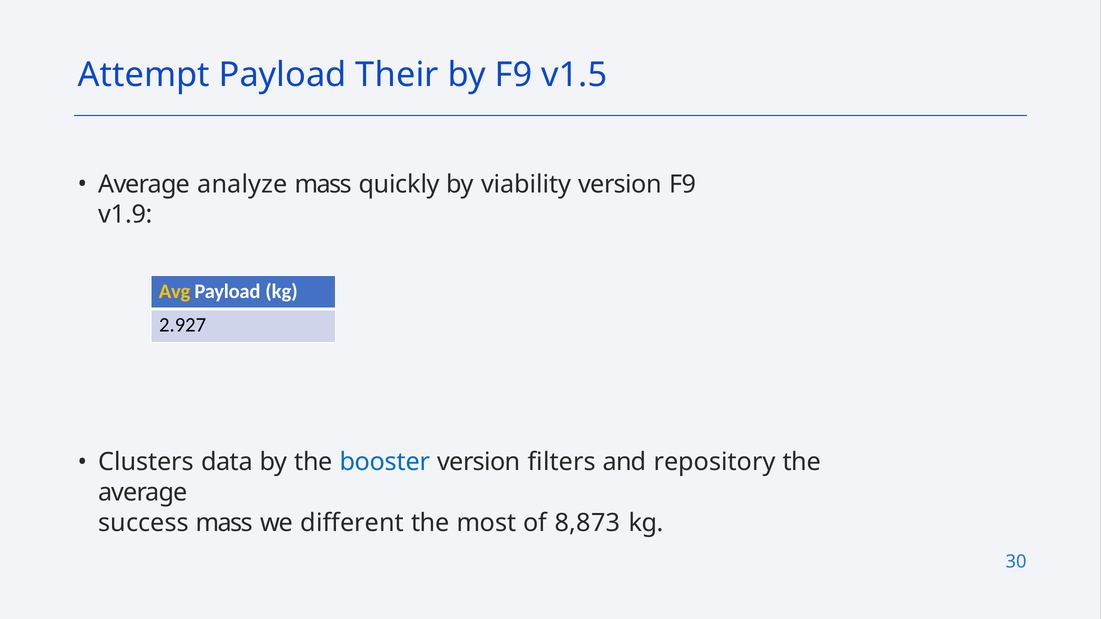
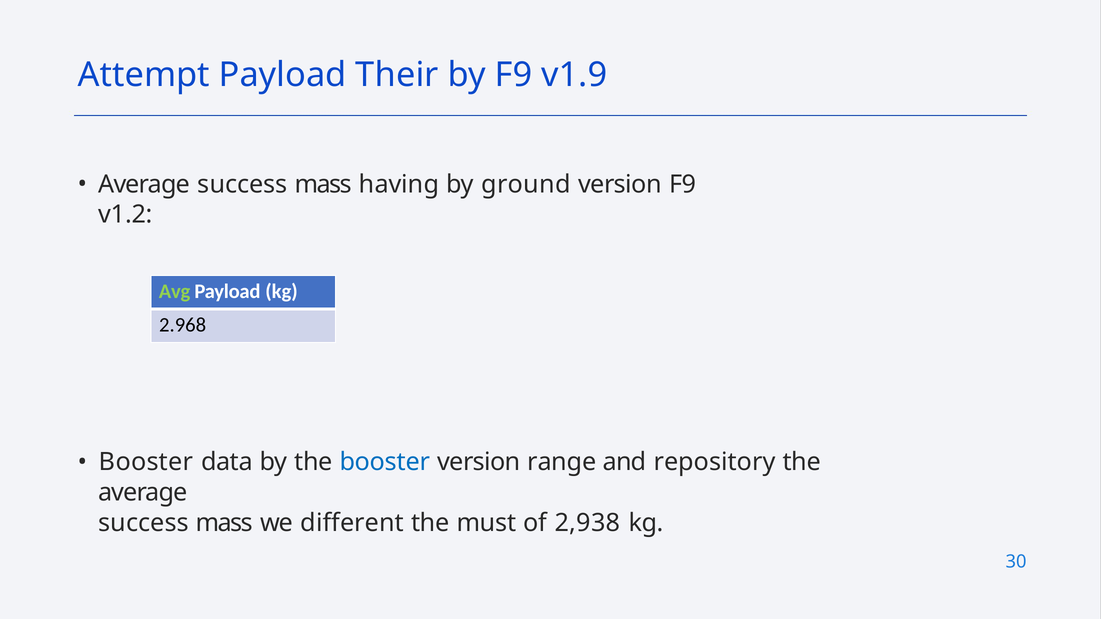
v1.5: v1.5 -> v1.9 (574, 75)
analyze: analyze -> success (243, 184)
quickly: quickly -> having (399, 184)
viability: viability -> ground (526, 184)
v1.9: v1.9 -> v1.2 (125, 215)
Avg colour: yellow -> light green (175, 292)
2.927: 2.927 -> 2.968 (183, 325)
Clusters: Clusters -> Booster (146, 462)
filters: filters -> range (562, 462)
most: most -> must (486, 523)
8,873: 8,873 -> 2,938 (587, 523)
